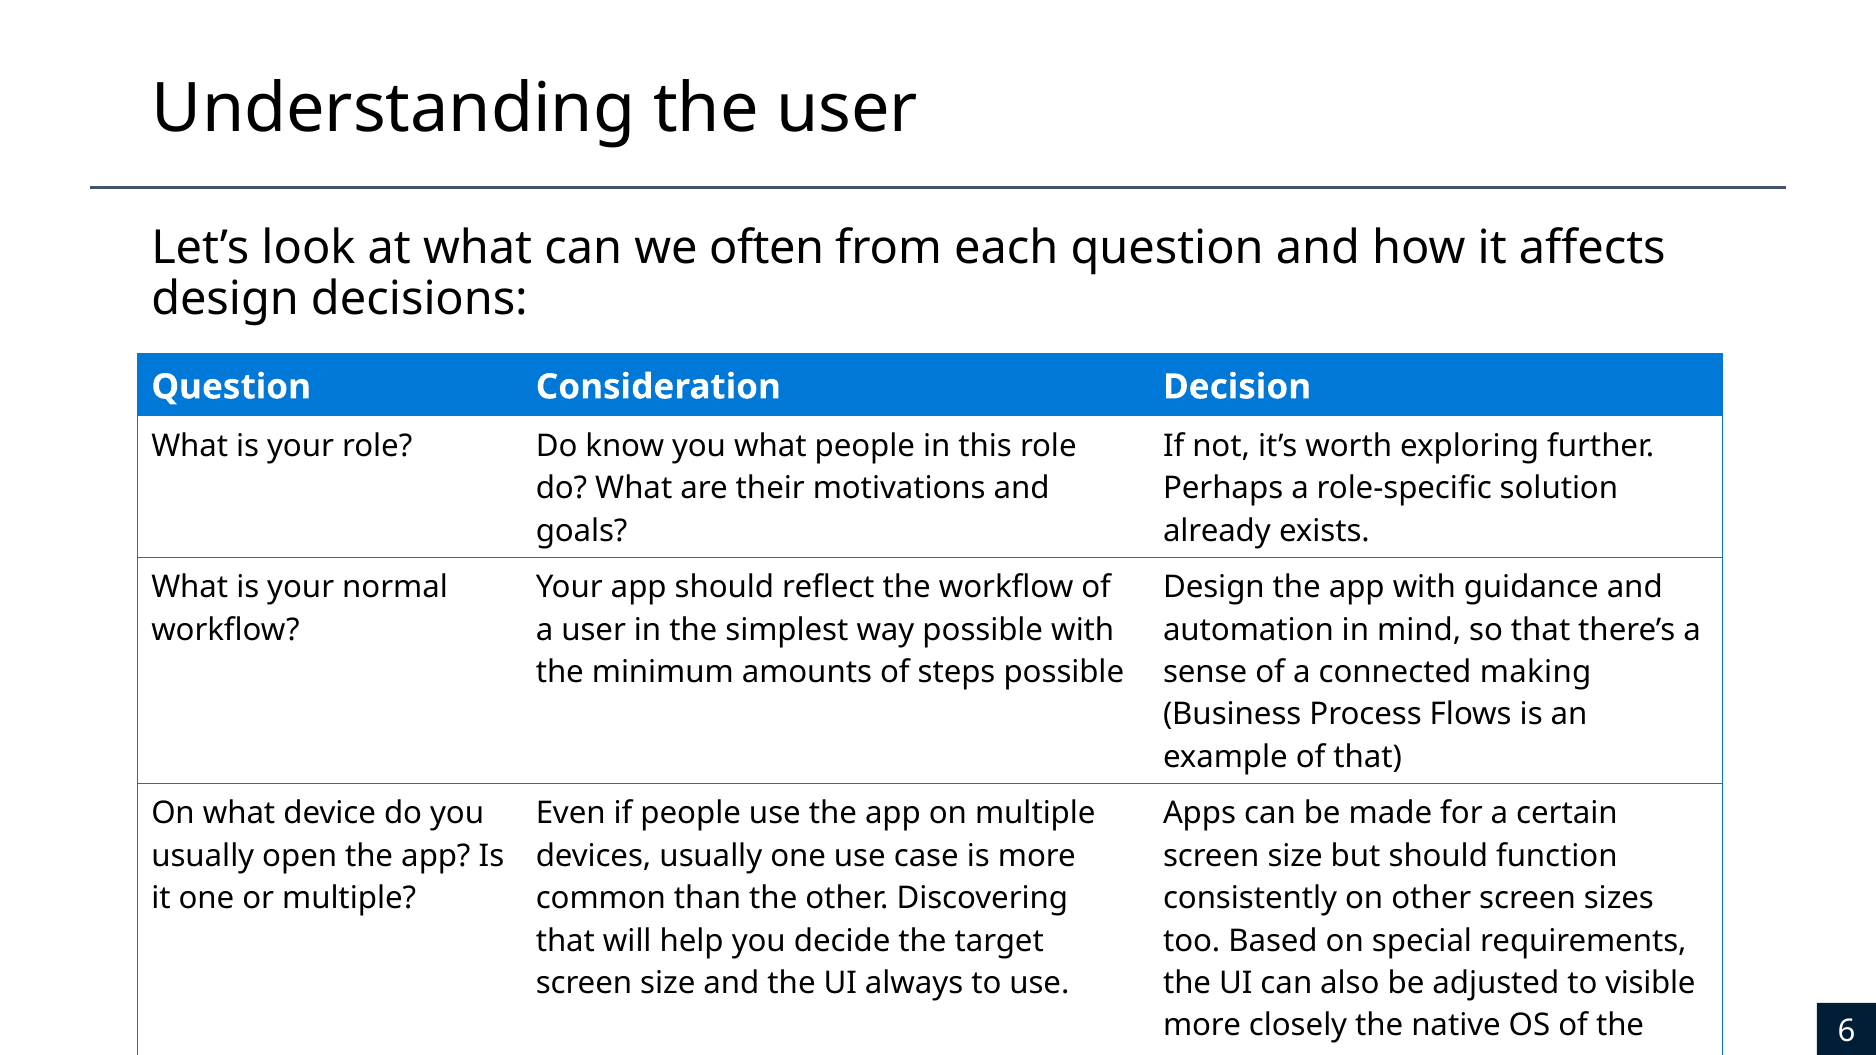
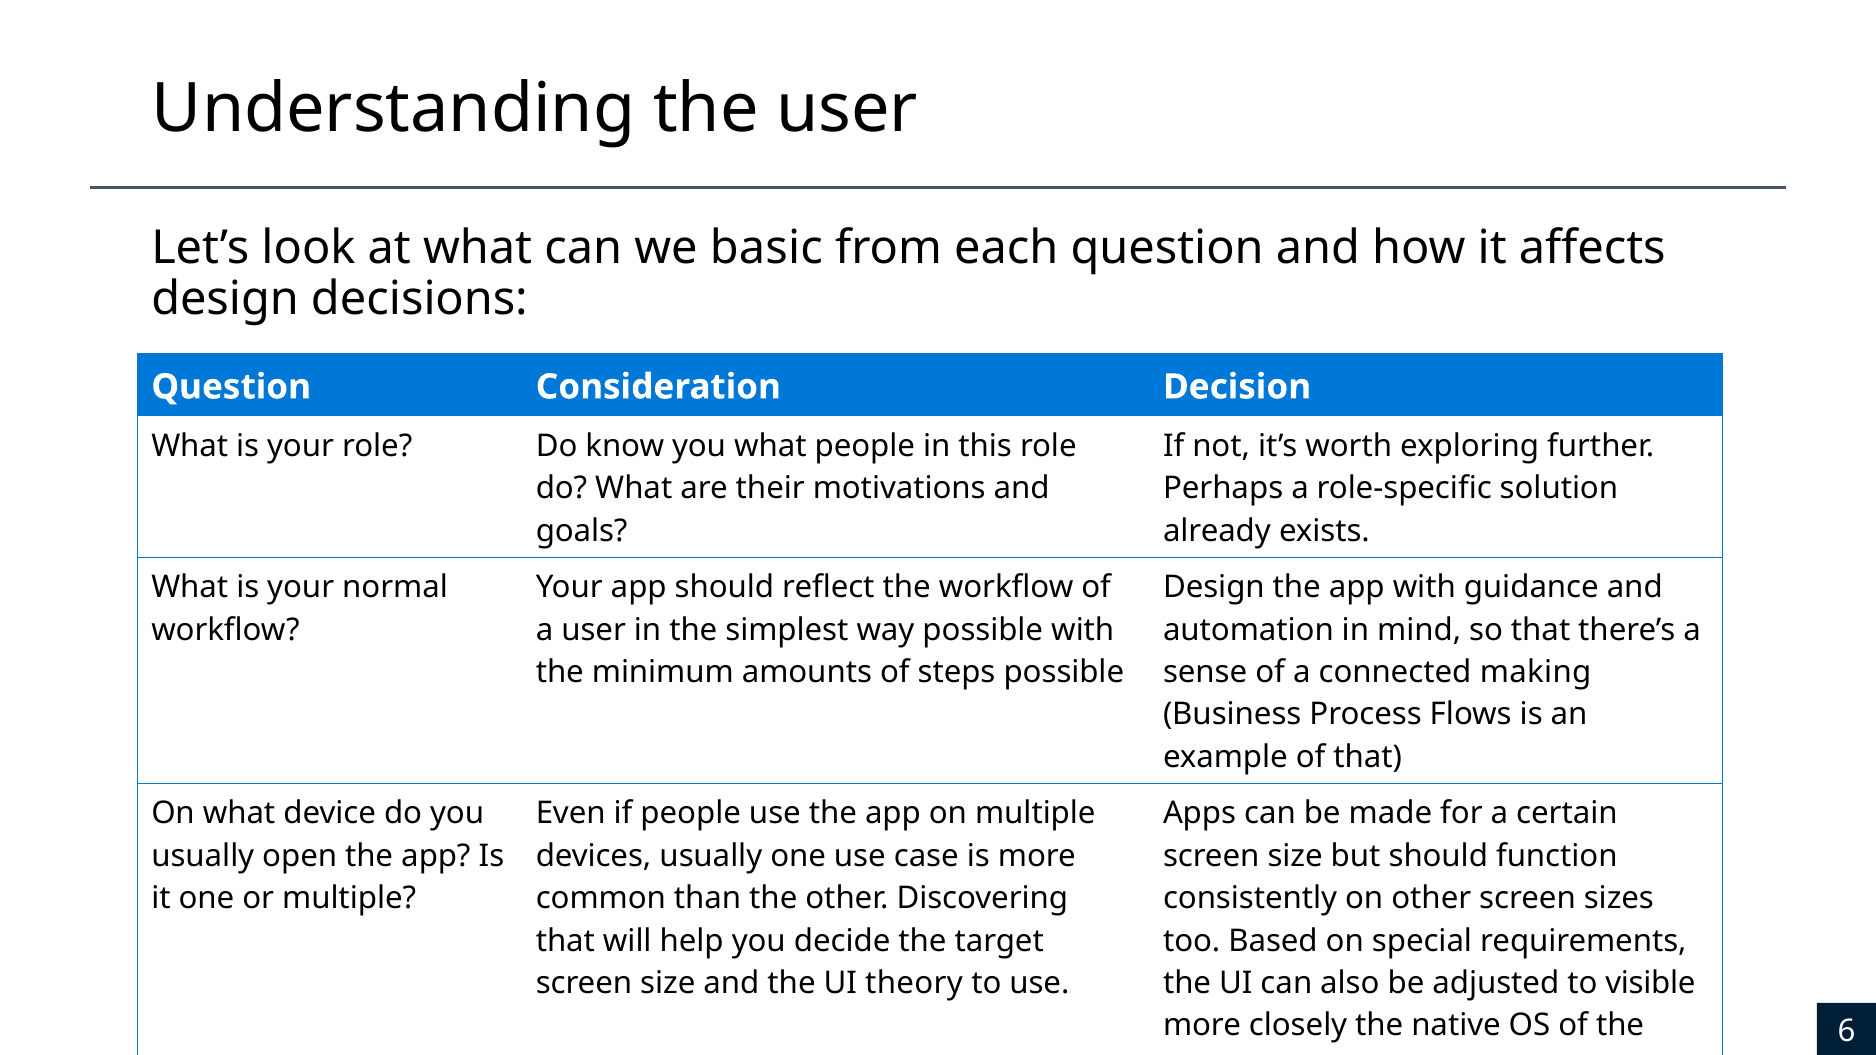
often: often -> basic (766, 248)
always: always -> theory (914, 983)
